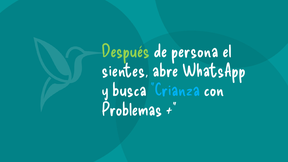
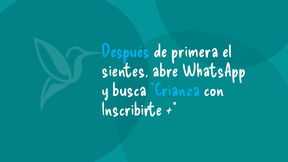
Después colour: light green -> light blue (126, 51)
persona: persona -> primera (195, 51)
Problemas: Problemas -> Inscribirte (132, 110)
